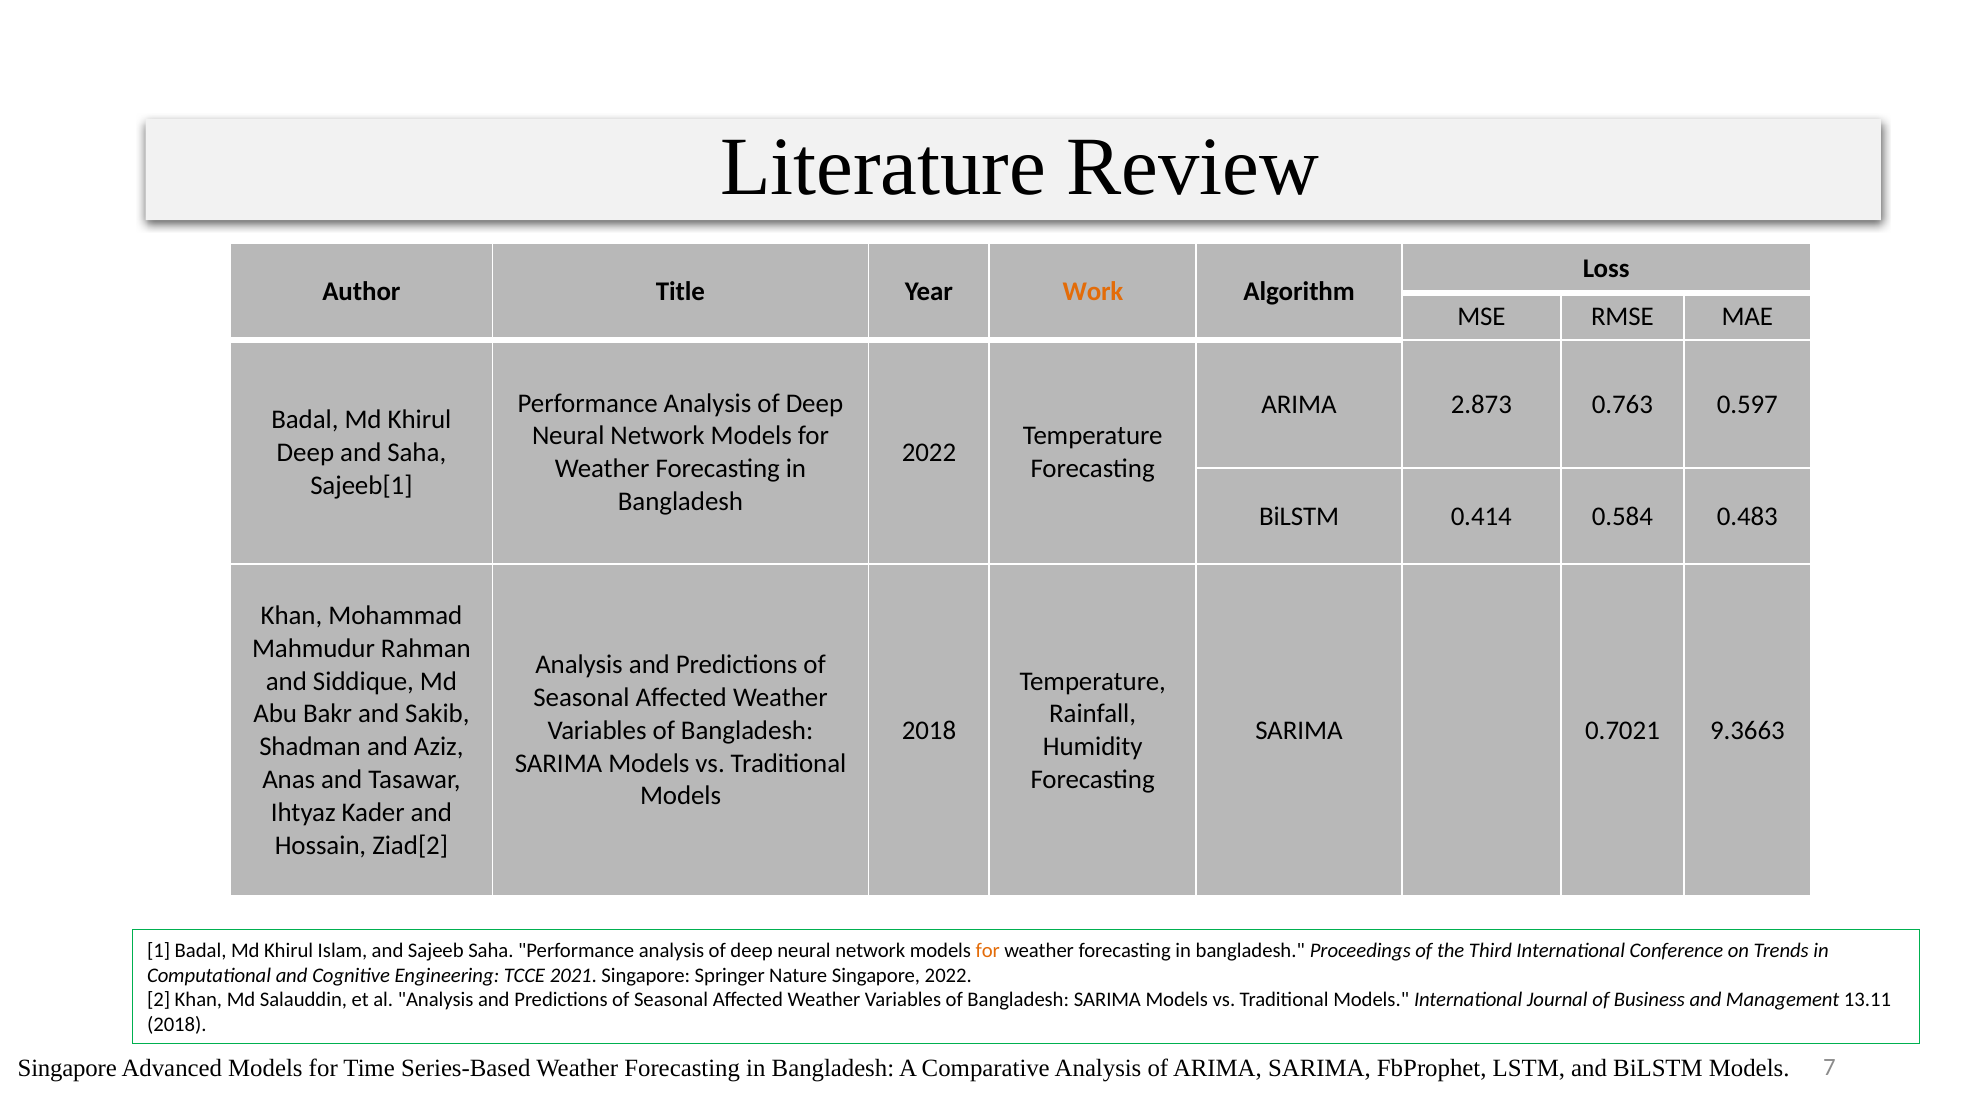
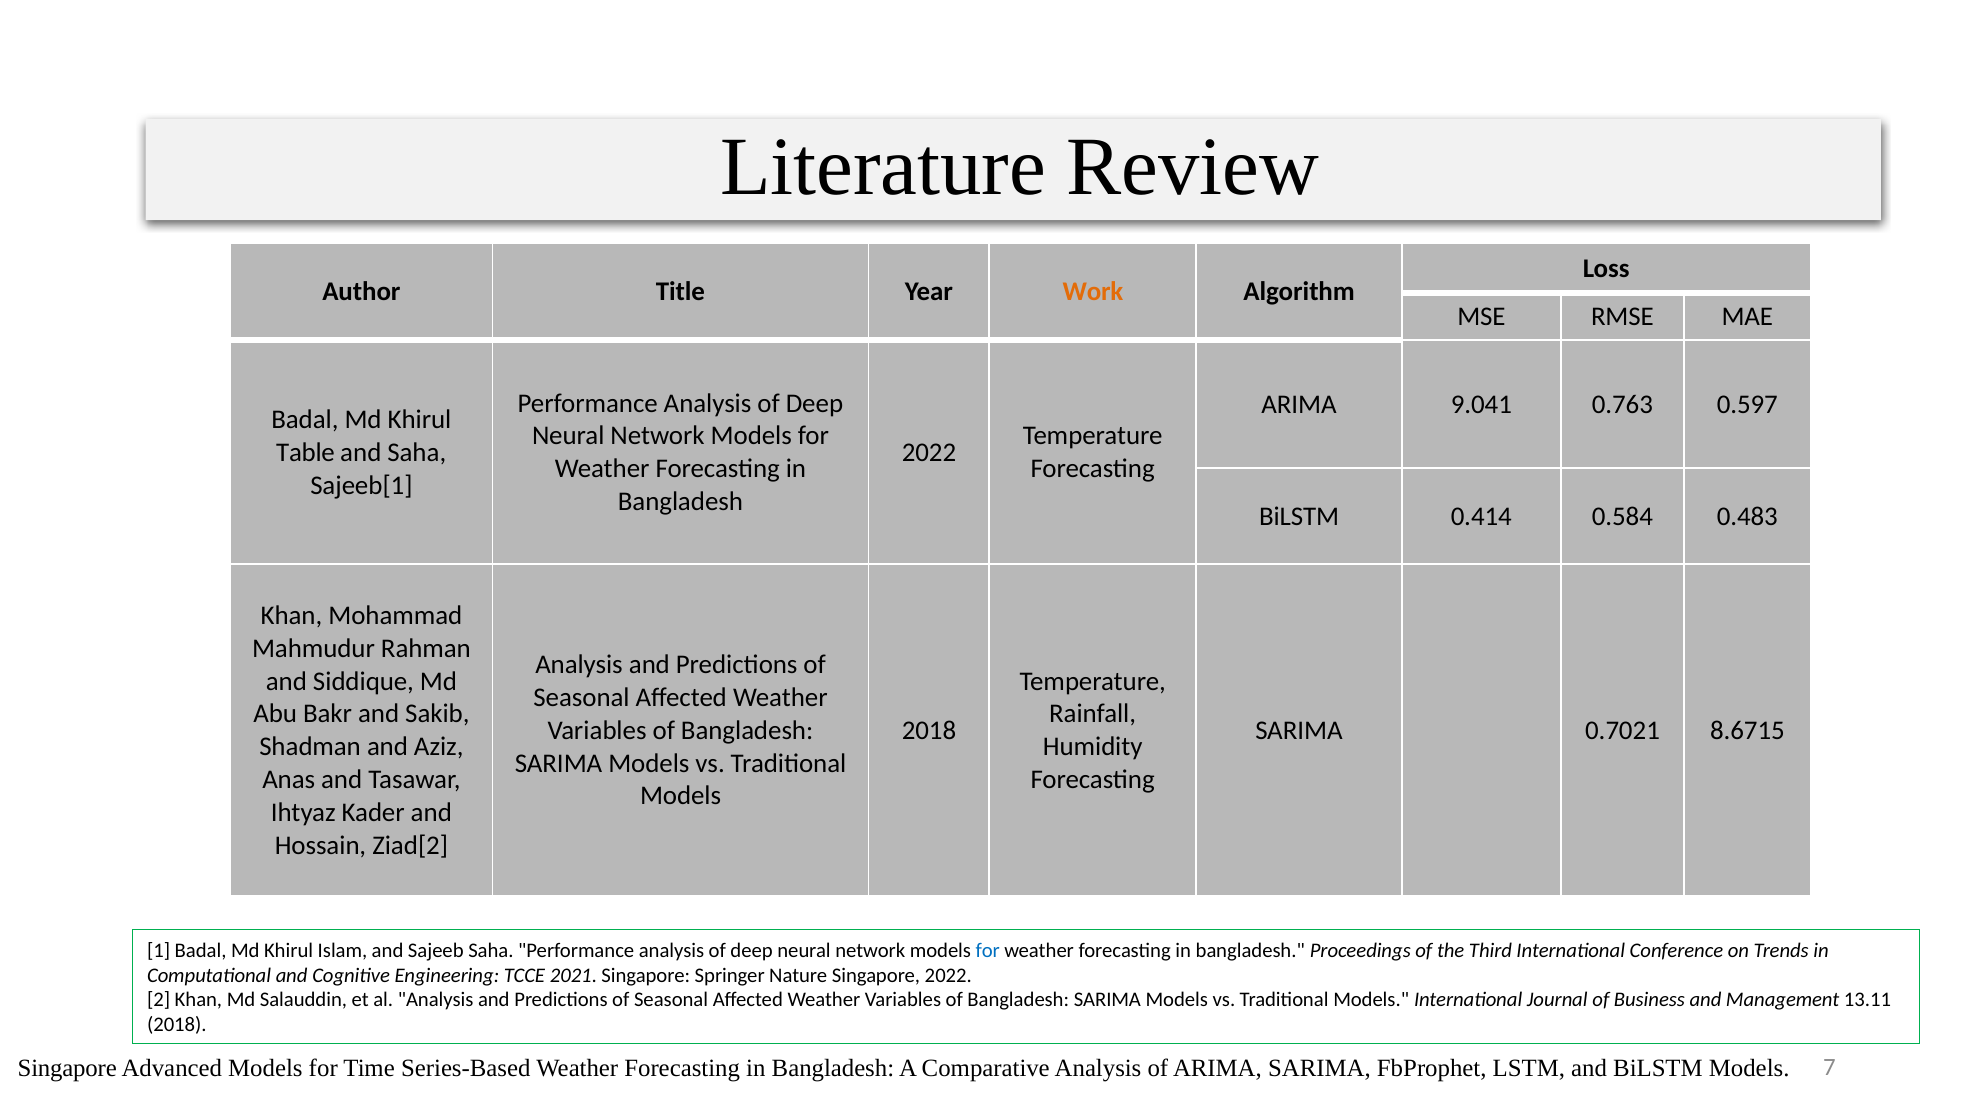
2.873: 2.873 -> 9.041 (1481, 404)
Deep: Deep -> Table (306, 452)
9.3663: 9.3663 -> 8.6715 (1747, 730)
for colour: orange -> blue (988, 950)
